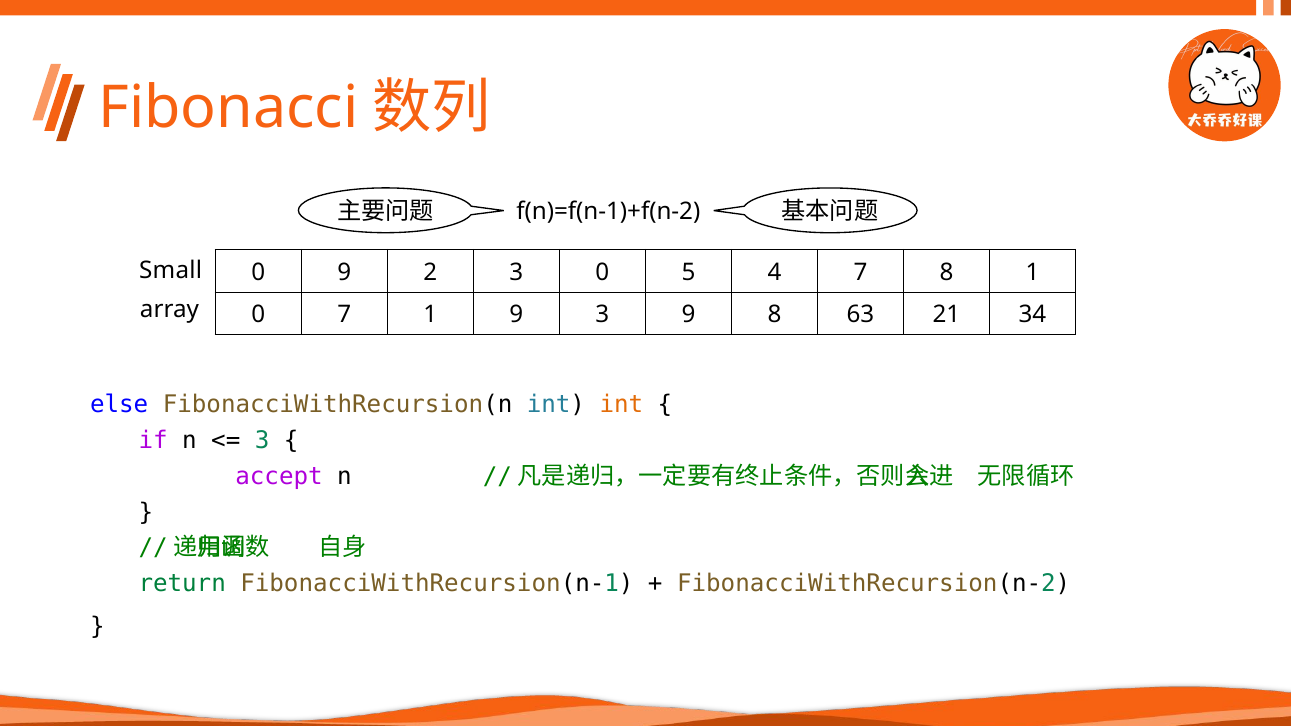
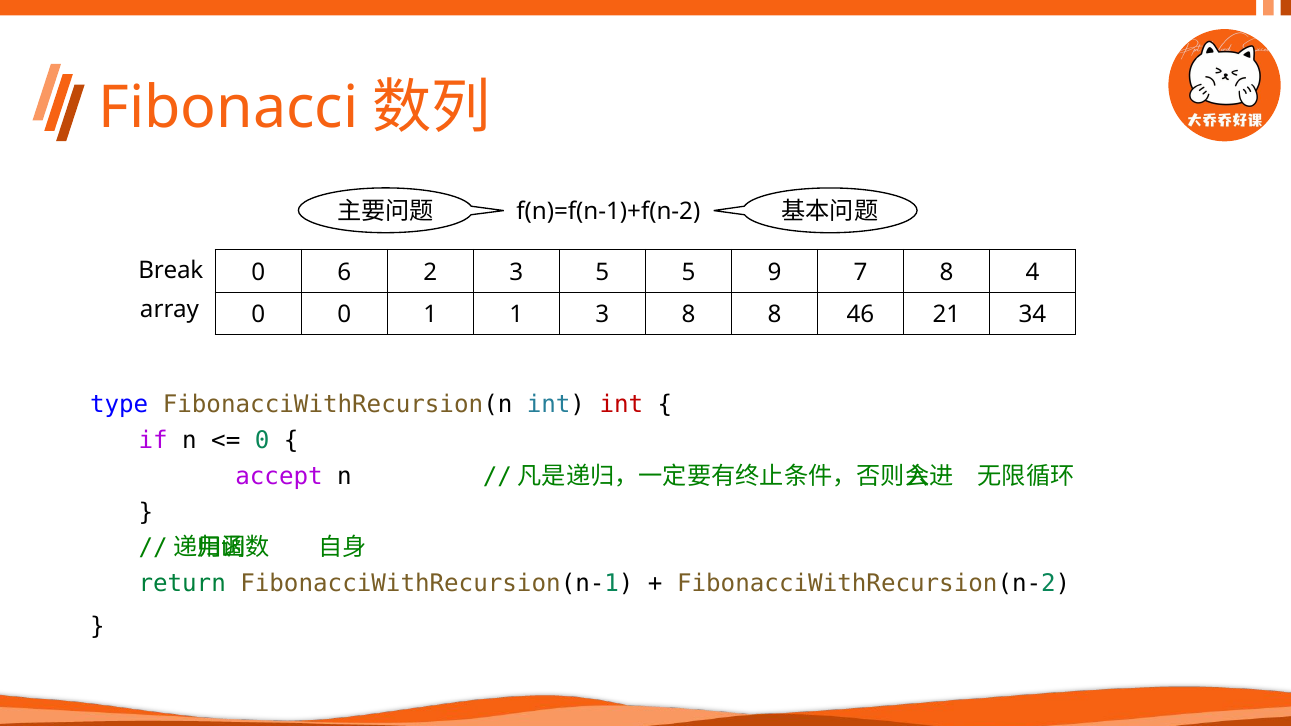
Small: Small -> Break (171, 271)
0 9: 9 -> 6 (344, 272)
3 0: 0 -> 5 (602, 272)
4: 4 -> 9 (774, 272)
8 1: 1 -> 4 (1033, 272)
0 7: 7 -> 0 (344, 315)
1 9: 9 -> 1 (516, 315)
3 9: 9 -> 8 (688, 315)
63: 63 -> 46 (860, 315)
else: else -> type (119, 405)
int colour: orange -> red (621, 405)
3: 3 -> 0 (262, 441)
